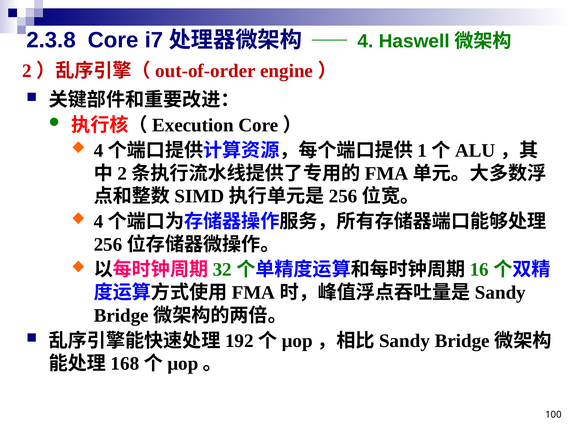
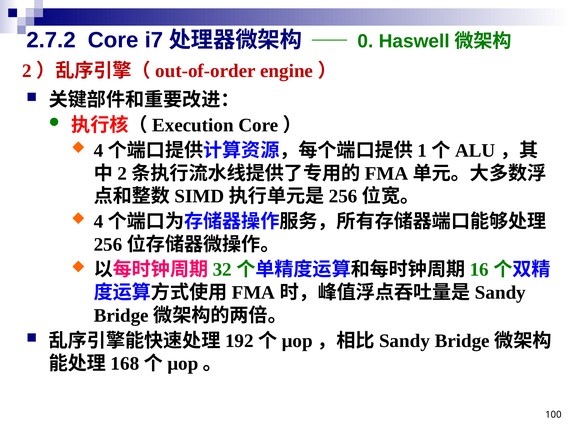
2.3.8: 2.3.8 -> 2.7.2 (51, 40)
4: 4 -> 0 (366, 41)
